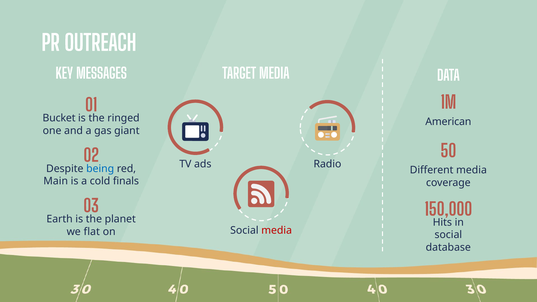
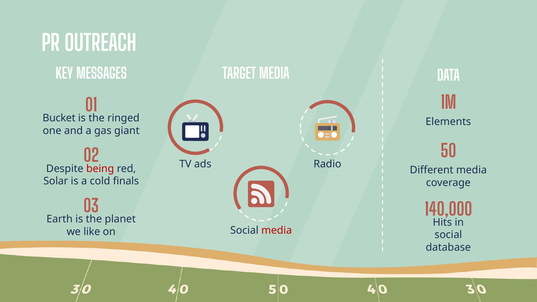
American: American -> Elements (448, 122)
being colour: blue -> red (100, 169)
Main: Main -> Solar (56, 181)
150,000: 150,000 -> 140,000 (448, 210)
flat: flat -> like (92, 232)
